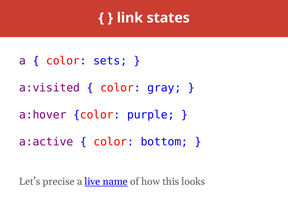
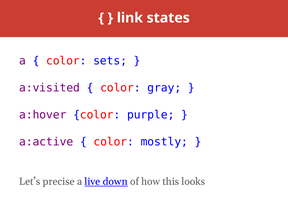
bottom: bottom -> mostly (164, 142)
name: name -> down (115, 182)
